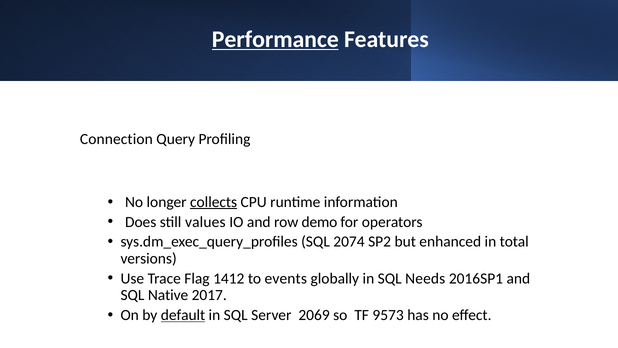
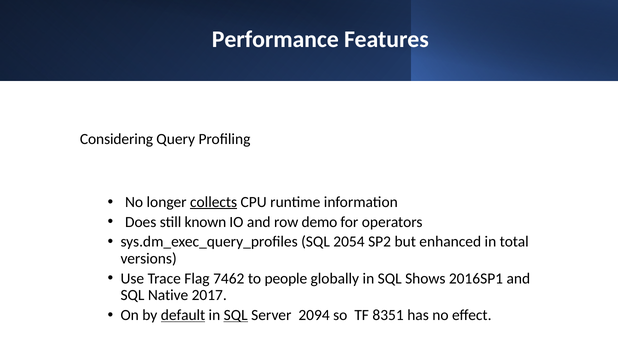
Performance underline: present -> none (275, 39)
Connection: Connection -> Considering (116, 139)
values: values -> known (205, 222)
2074: 2074 -> 2054 (349, 242)
1412: 1412 -> 7462 (229, 278)
events: events -> people (286, 278)
Needs: Needs -> Shows (425, 278)
SQL underline: none -> present (236, 315)
2069: 2069 -> 2094 (314, 315)
9573: 9573 -> 8351 (388, 315)
